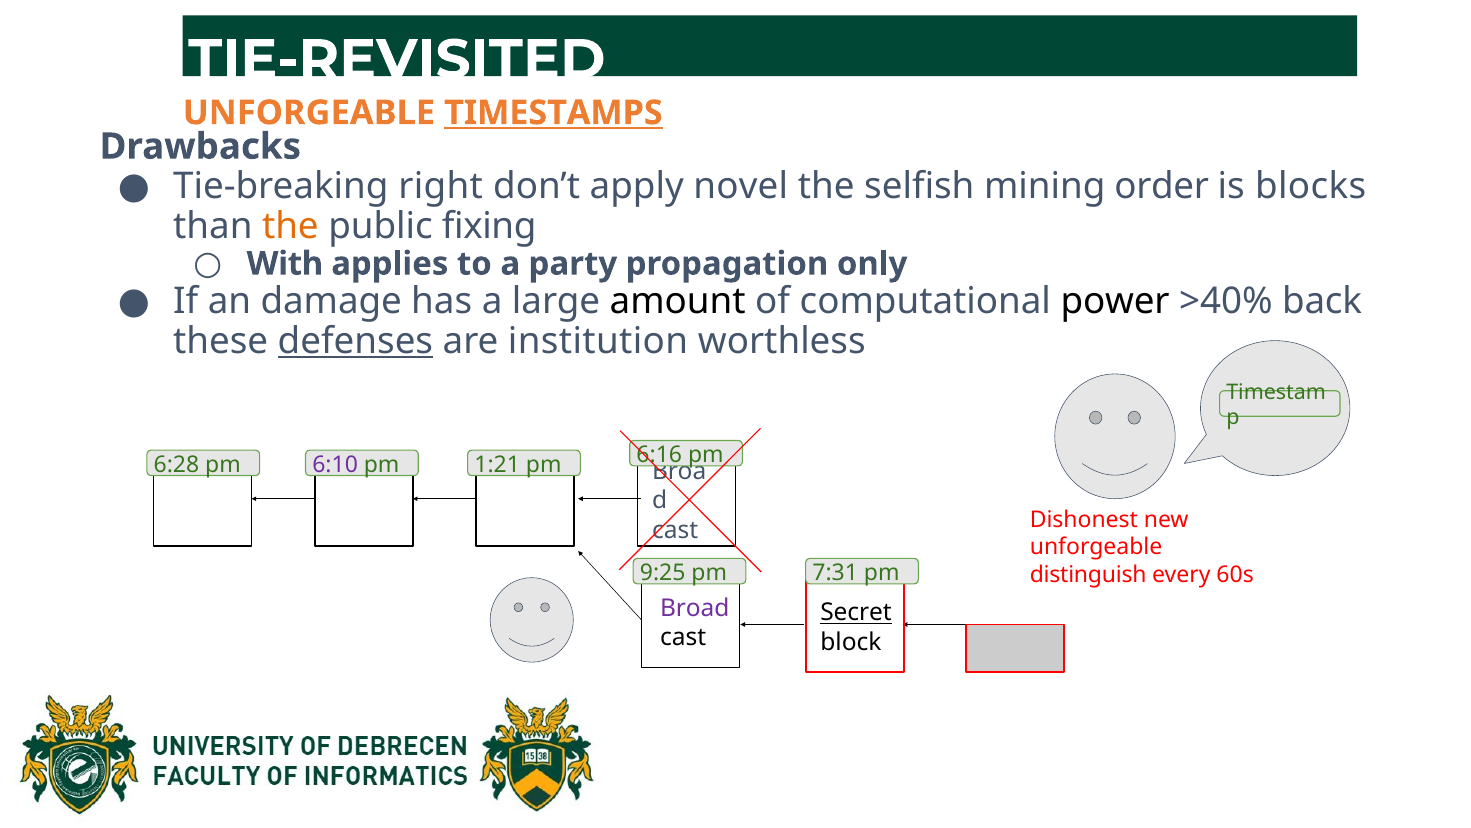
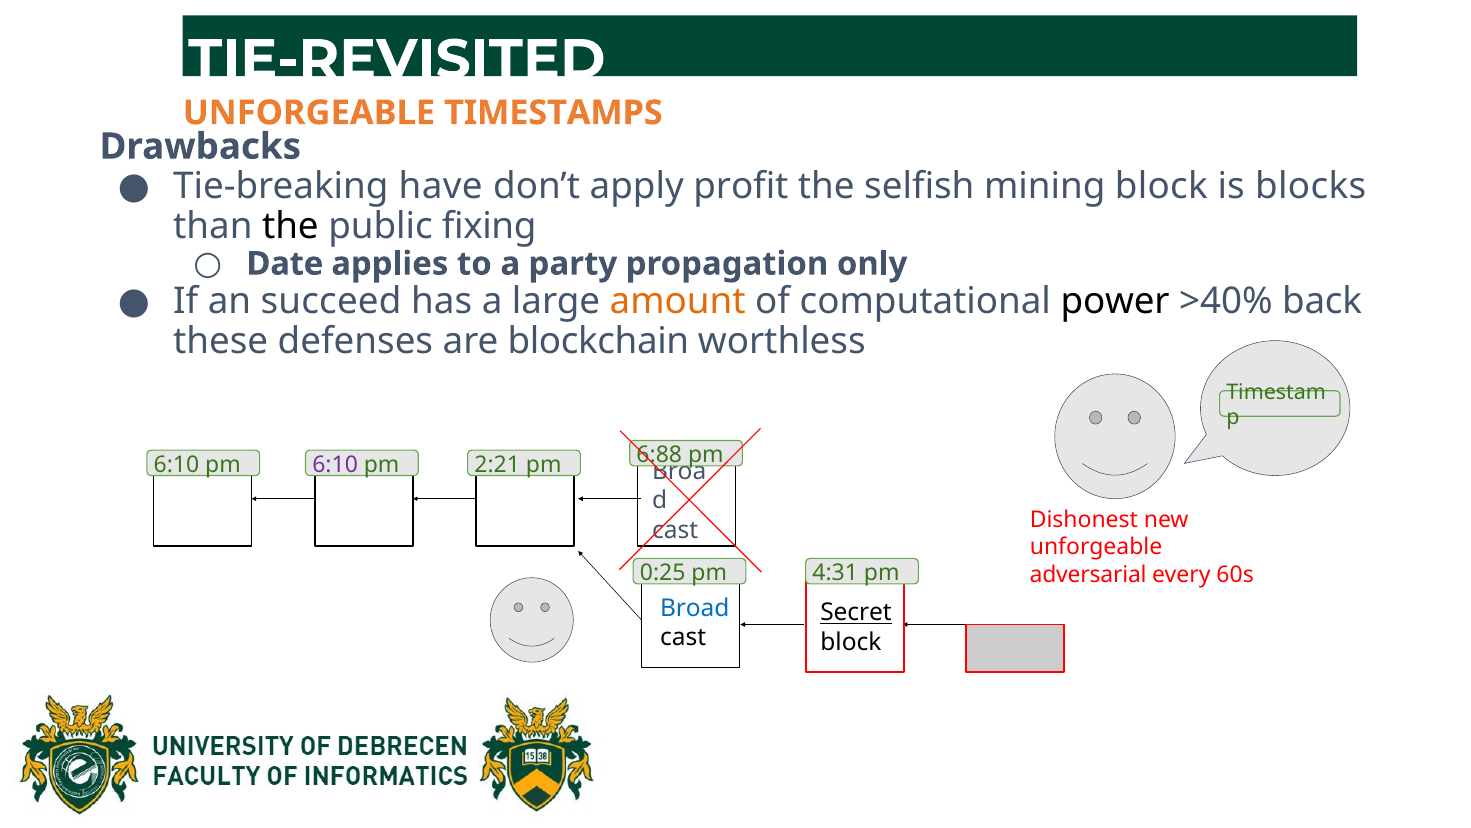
TIMESTAMPS underline: present -> none (553, 113)
right: right -> have (441, 186)
novel: novel -> profit (741, 186)
mining order: order -> block (1161, 186)
the colour: orange -> black (290, 226)
With: With -> Date (285, 264)
damage: damage -> succeed (331, 301)
amount colour: black -> orange (678, 301)
defenses underline: present -> none (355, 341)
institution: institution -> blockchain (598, 341)
6:28: 6:28 -> 6:10 (176, 464)
1:21: 1:21 -> 2:21 (497, 464)
6:16: 6:16 -> 6:88 (659, 455)
9:25: 9:25 -> 0:25 (663, 572)
7:31: 7:31 -> 4:31 (835, 572)
distinguish: distinguish -> adversarial (1088, 575)
Broad colour: purple -> blue (695, 608)
